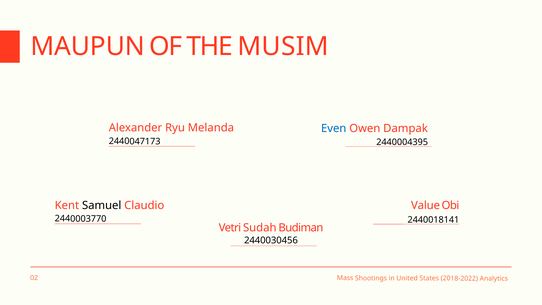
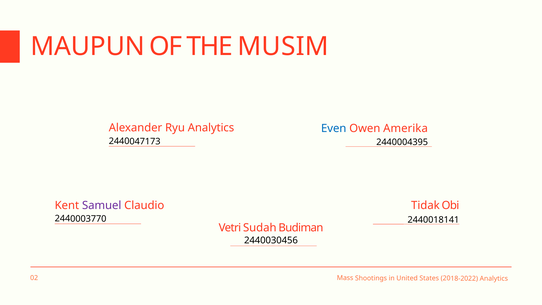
Ryu Melanda: Melanda -> Analytics (211, 128)
Dampak: Dampak -> Amerika (406, 128)
Samuel colour: black -> purple (102, 205)
Value: Value -> Tidak (425, 205)
